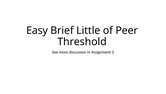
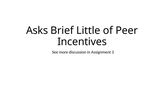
Easy: Easy -> Asks (37, 30)
Threshold: Threshold -> Incentives (82, 41)
